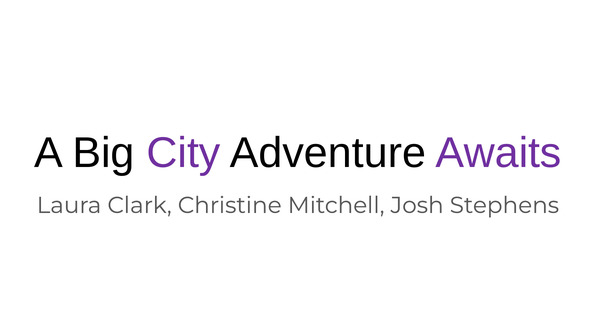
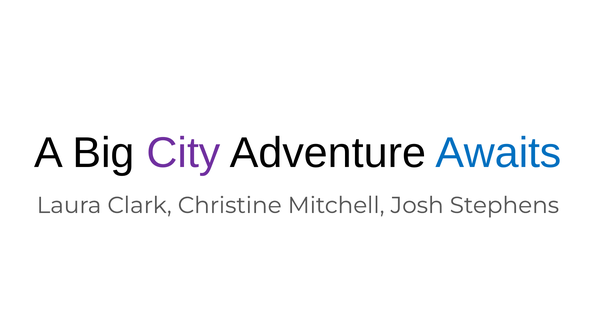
Awaits colour: purple -> blue (498, 153)
